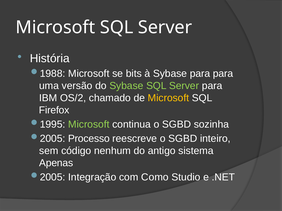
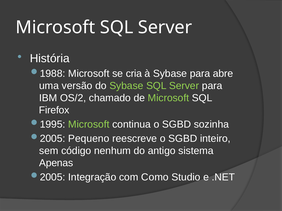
bits: bits -> cria (134, 74)
para para: para -> abre (223, 74)
Microsoft colour: yellow -> light green (168, 98)
Processo: Processo -> Pequeno (89, 139)
